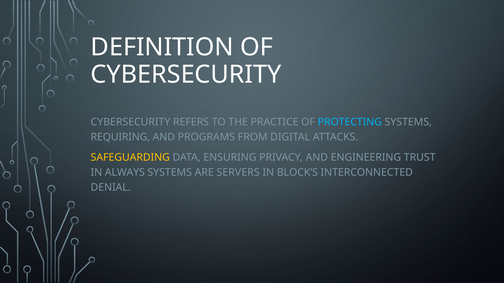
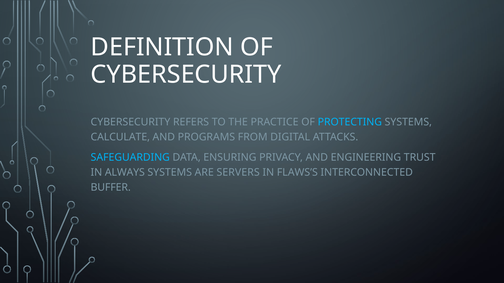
REQUIRING: REQUIRING -> CALCULATE (120, 137)
SAFEGUARDING colour: yellow -> light blue (130, 158)
BLOCK’S: BLOCK’S -> FLAWS’S (297, 173)
DENIAL: DENIAL -> BUFFER (111, 188)
